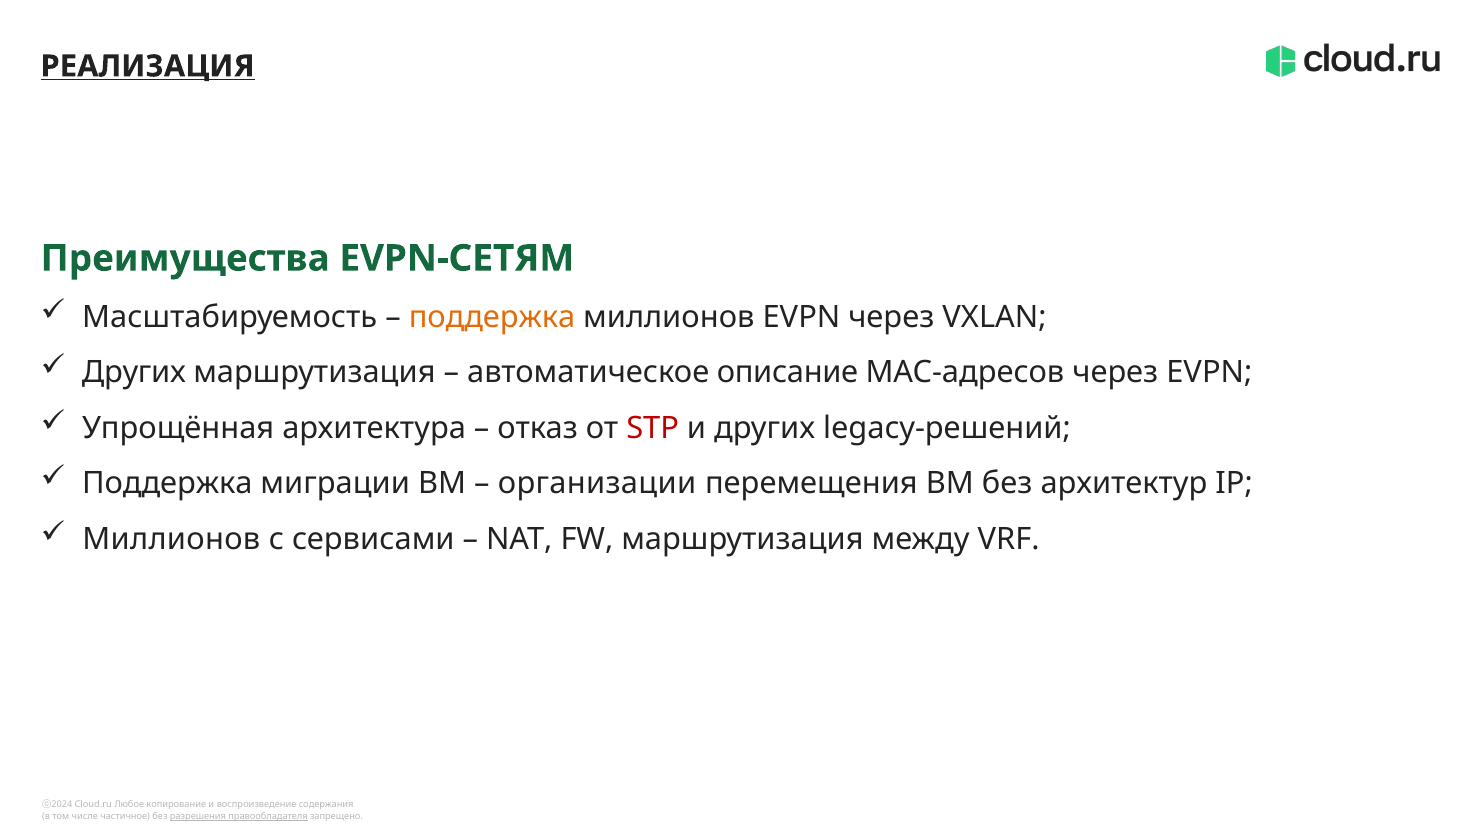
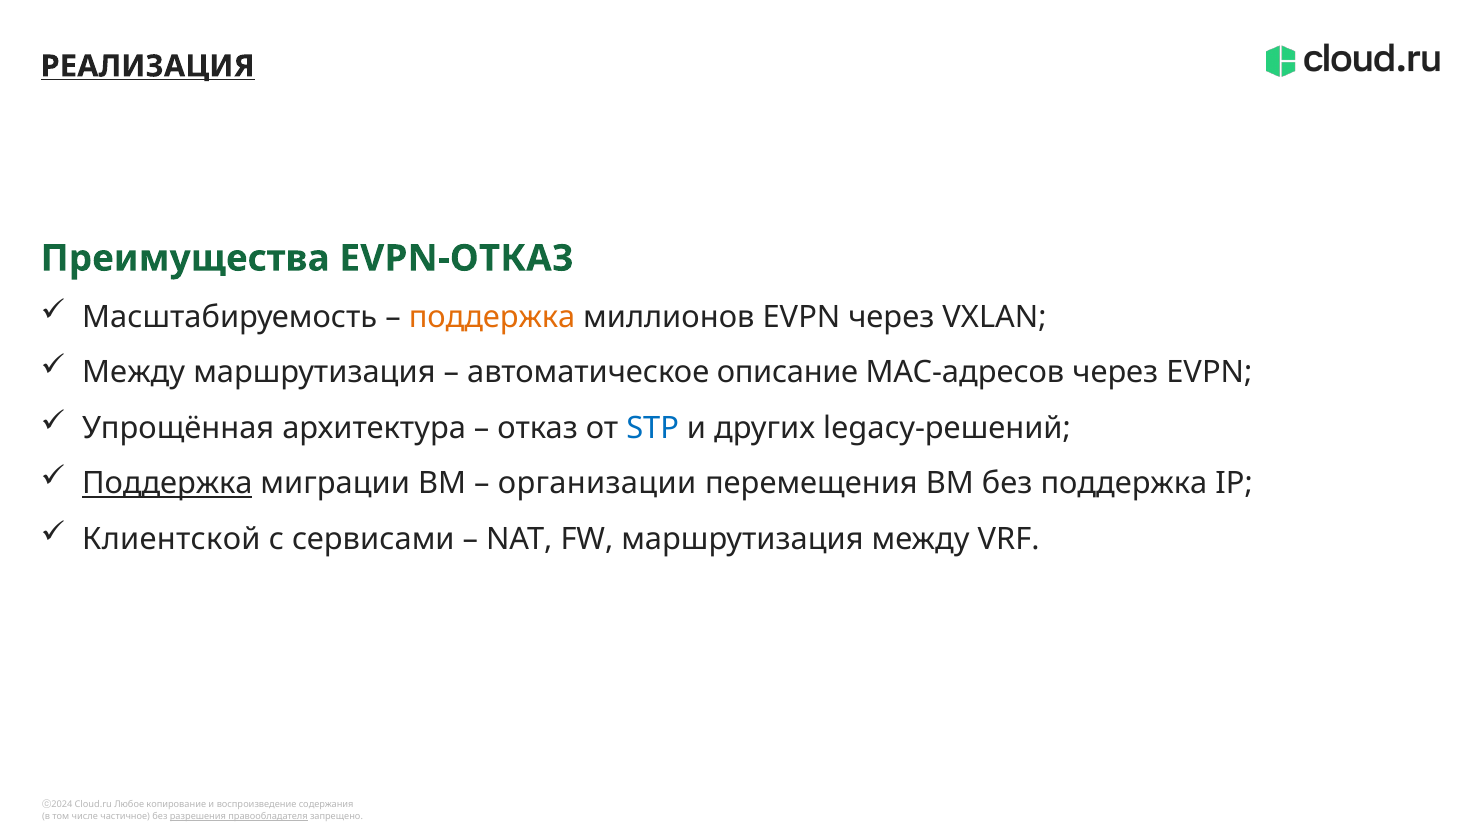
EVPN-СЕТЯМ: EVPN-СЕТЯМ -> EVPN-ОТКАЗ (457, 258)
Других: Других -> Между (134, 373)
STP colour: red -> blue (653, 428)
Поддержка underline: none -> present (167, 484)
без архитектур: архитектур -> поддержка (1124, 484)
Миллионов: Миллионов -> Клиентской (171, 539)
